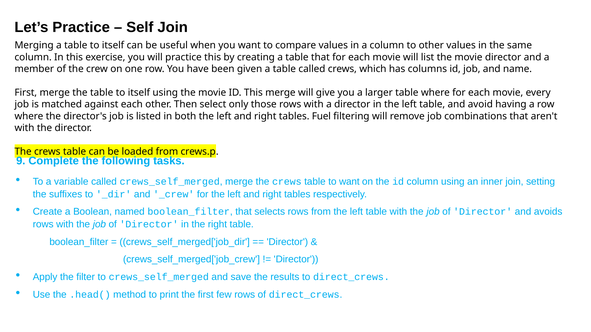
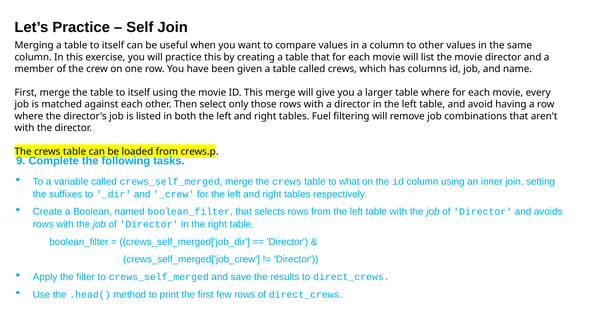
to want: want -> what (349, 182)
